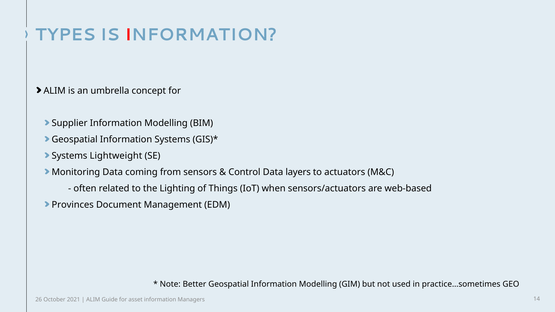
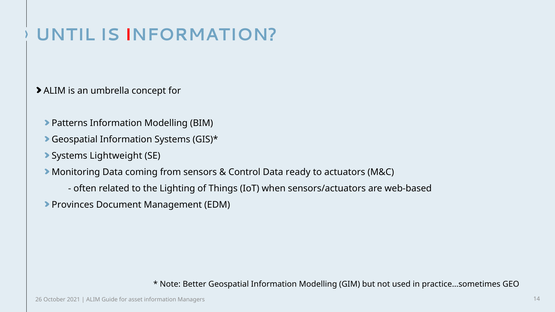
TYPES: TYPES -> UNTIL (65, 35)
Supplier: Supplier -> Patterns (70, 123)
layers: layers -> ready (298, 172)
